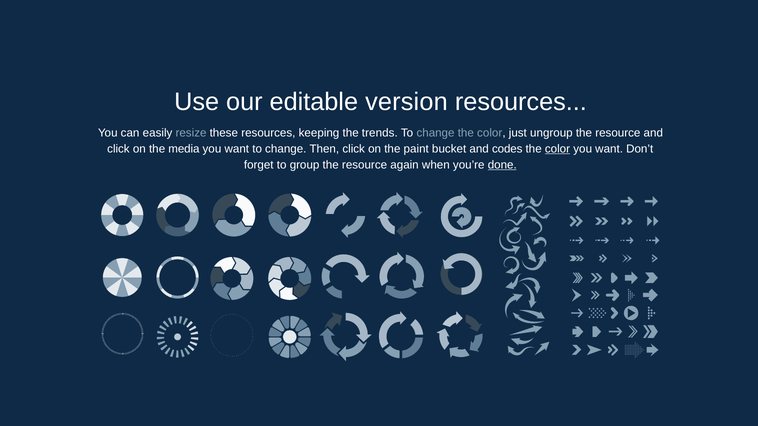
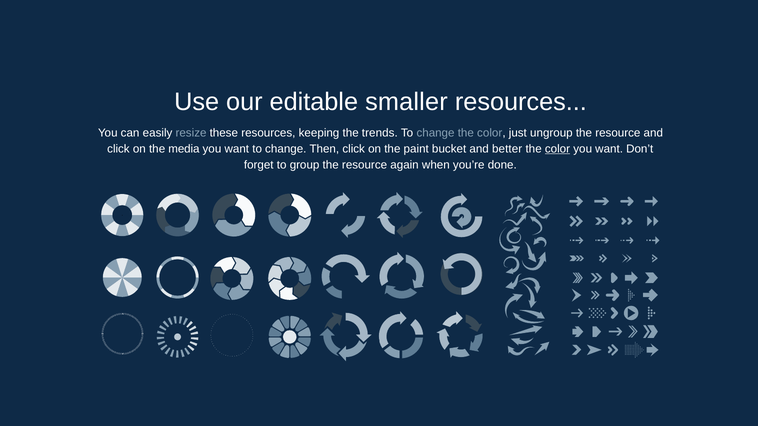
version: version -> smaller (406, 102)
codes: codes -> better (507, 149)
done underline: present -> none (502, 165)
